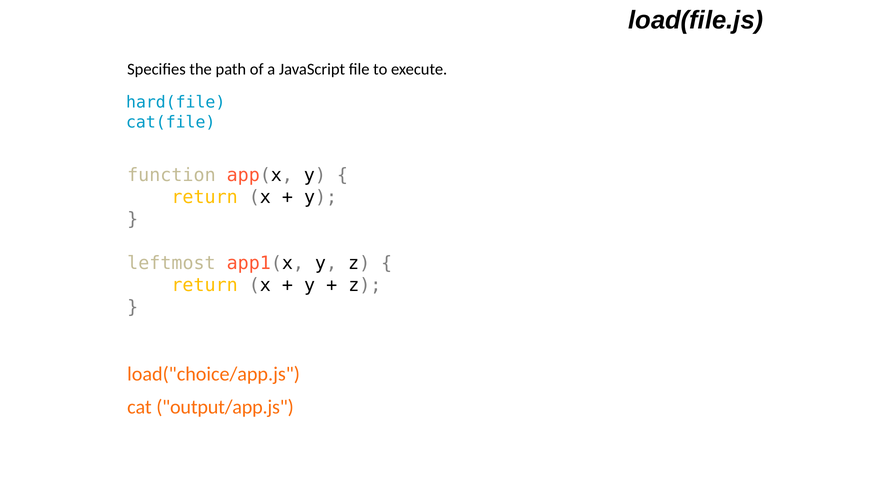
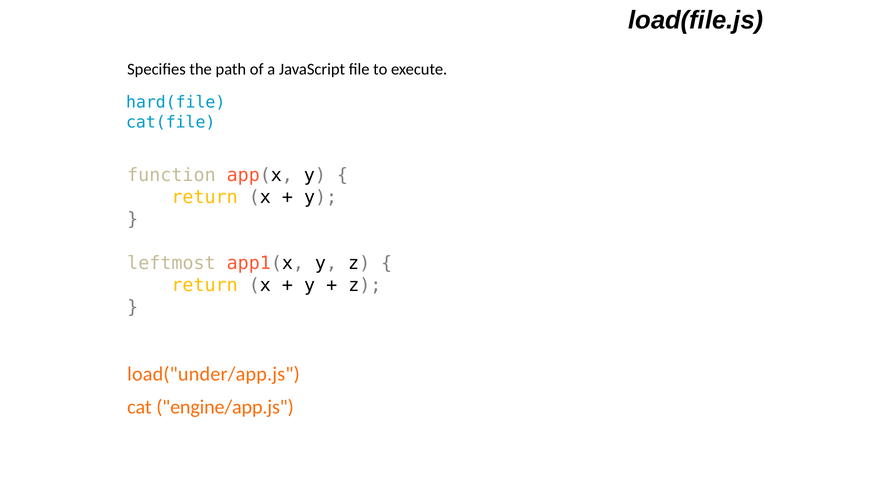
load("choice/app.js: load("choice/app.js -> load("under/app.js (213, 374)
output/app.js: output/app.js -> engine/app.js (225, 407)
